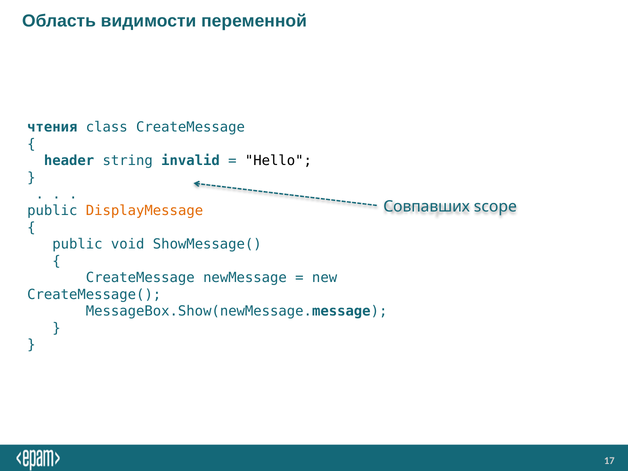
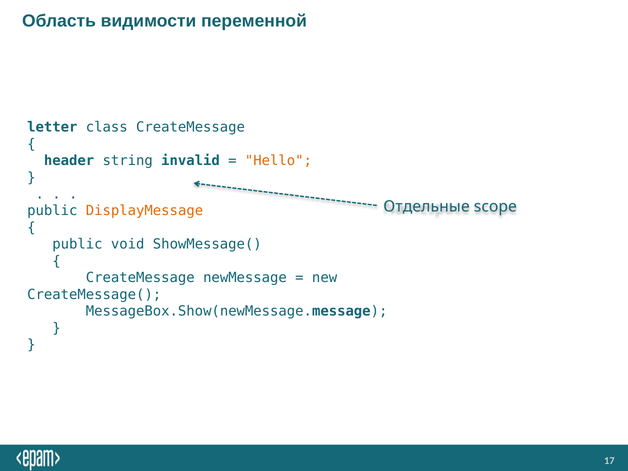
чтения: чтения -> letter (52, 127)
Hello colour: black -> orange (278, 161)
Совпавших: Совпавших -> Отдельные (426, 207)
